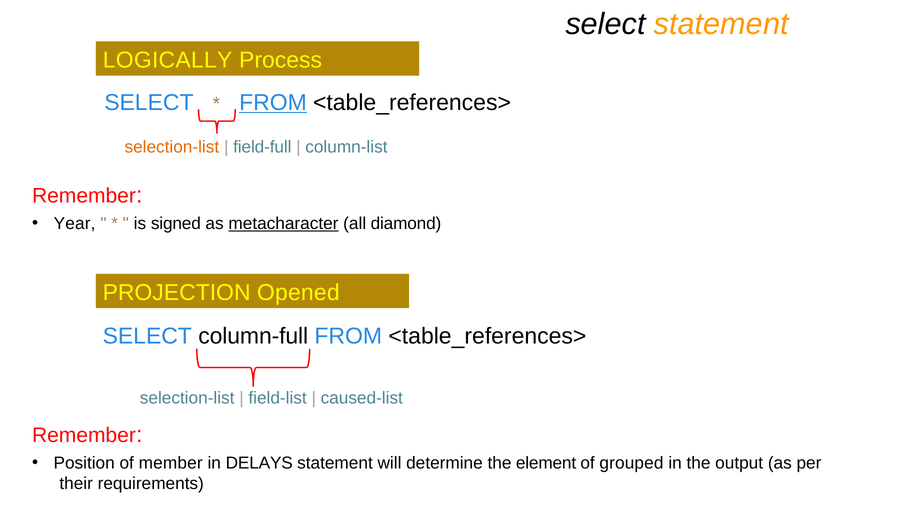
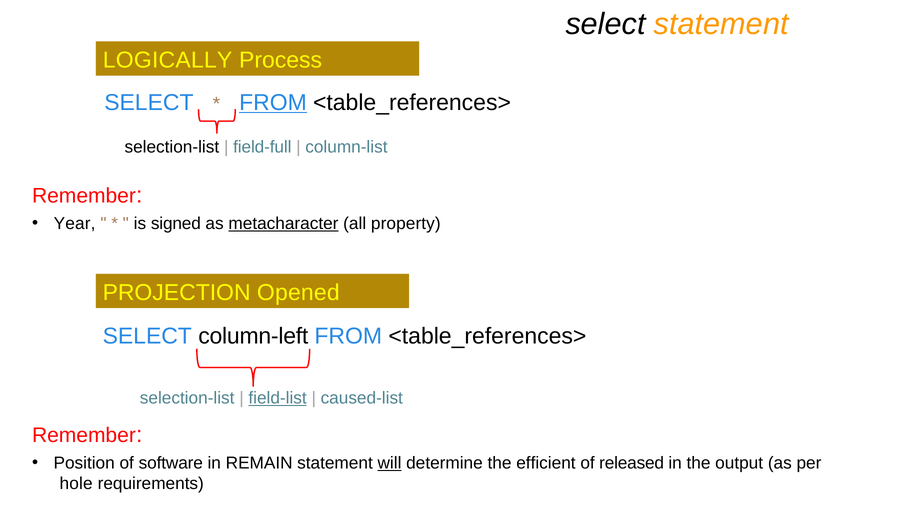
selection-list colour: orange -> black (172, 147)
diamond: diamond -> property (406, 224)
column-full: column-full -> column-left (253, 336)
field-list underline: none -> present (278, 398)
member: member -> software (171, 463)
DELAYS: DELAYS -> REMAIN (259, 463)
will underline: none -> present (389, 463)
element: element -> efficient (546, 463)
grouped: grouped -> released (632, 463)
their: their -> hole (76, 484)
